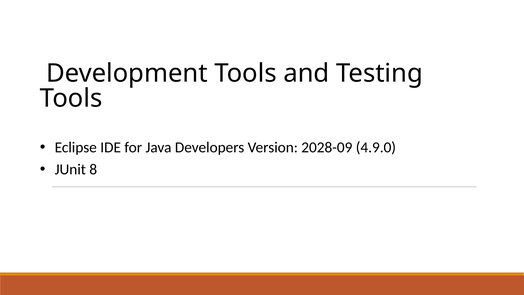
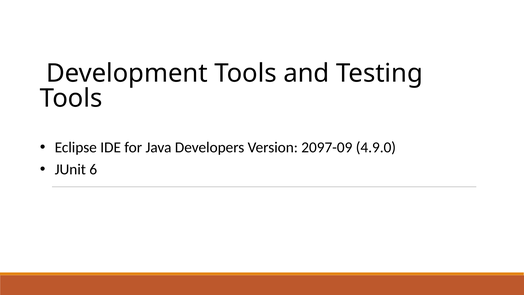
2028-09: 2028-09 -> 2097-09 (327, 147)
8: 8 -> 6 (93, 169)
